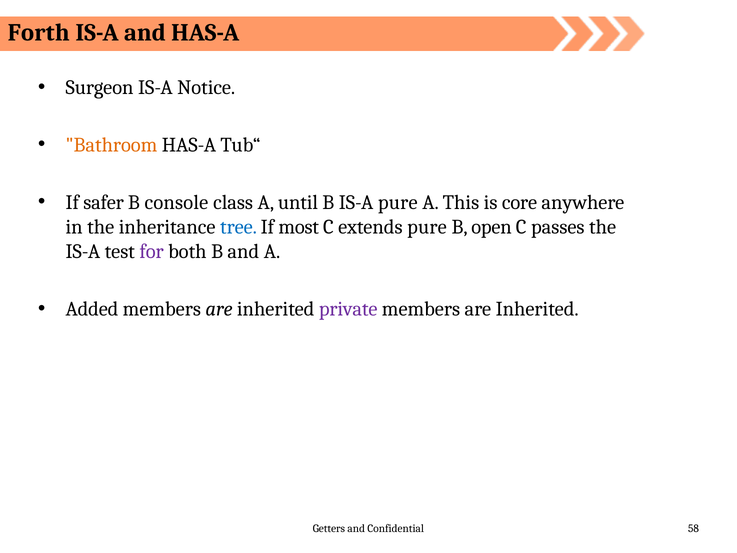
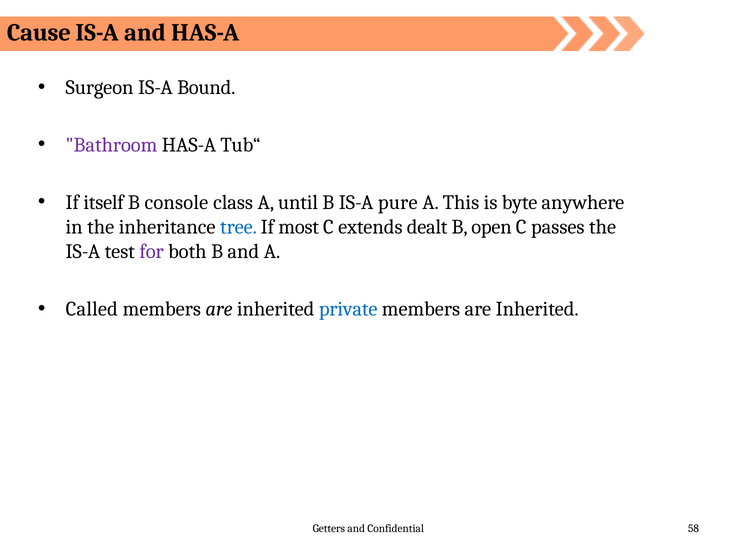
Forth: Forth -> Cause (39, 32)
Notice: Notice -> Bound (206, 87)
Bathroom colour: orange -> purple (111, 145)
safer: safer -> itself (104, 202)
core: core -> byte (520, 202)
extends pure: pure -> dealt (427, 227)
Added: Added -> Called (92, 309)
private colour: purple -> blue (348, 309)
